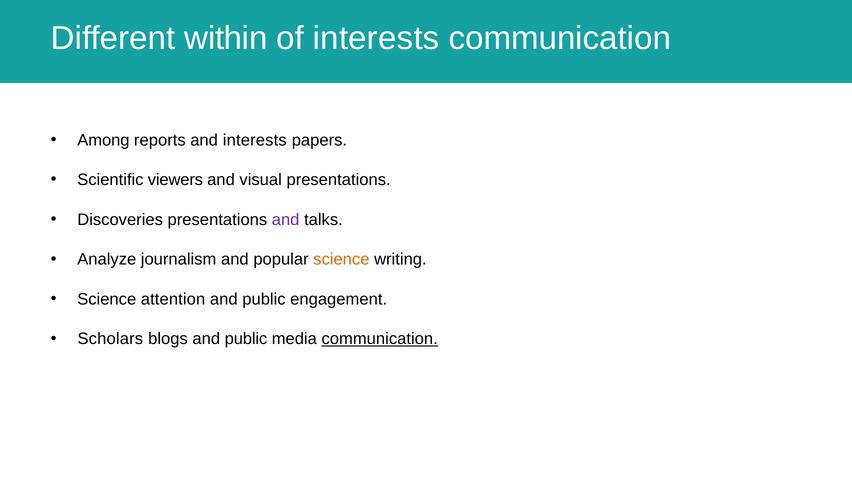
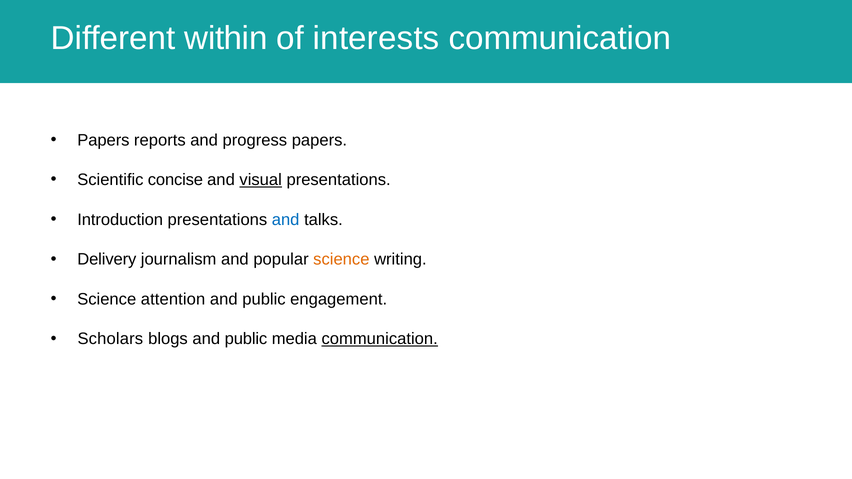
Among: Among -> Papers (103, 140)
and interests: interests -> progress (255, 140)
viewers: viewers -> concise (175, 180)
visual underline: none -> present (261, 180)
Discoveries: Discoveries -> Introduction (120, 220)
and colour: purple -> blue (286, 220)
Analyze: Analyze -> Delivery (107, 260)
